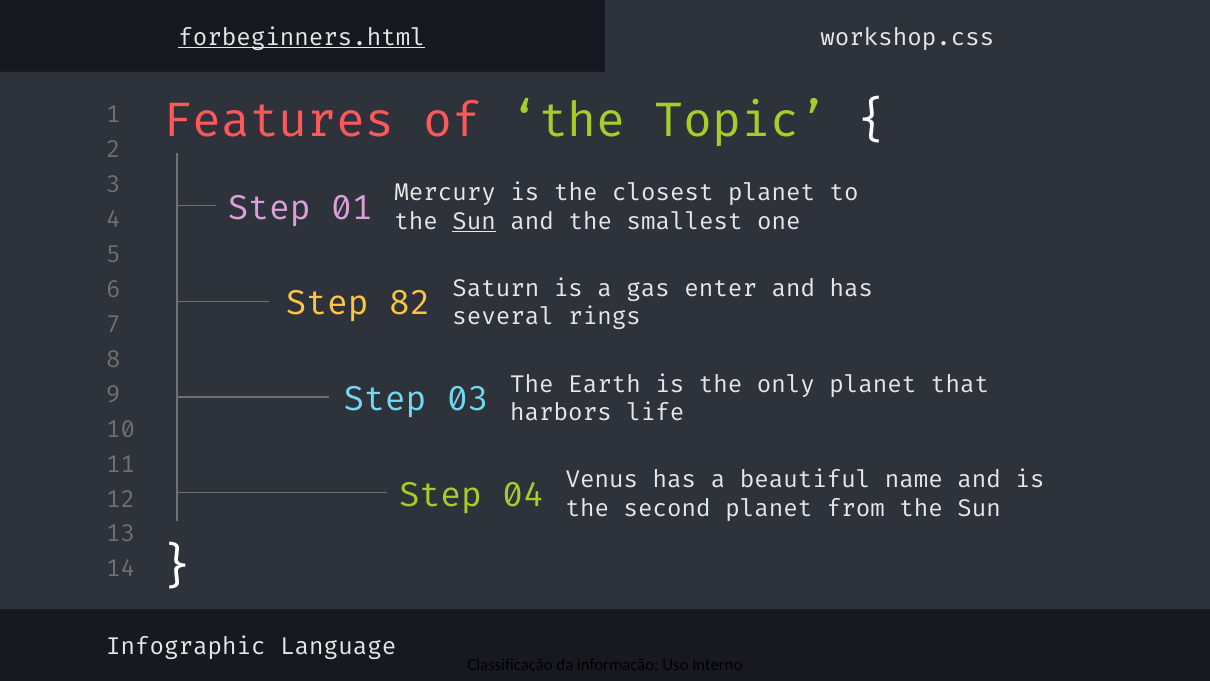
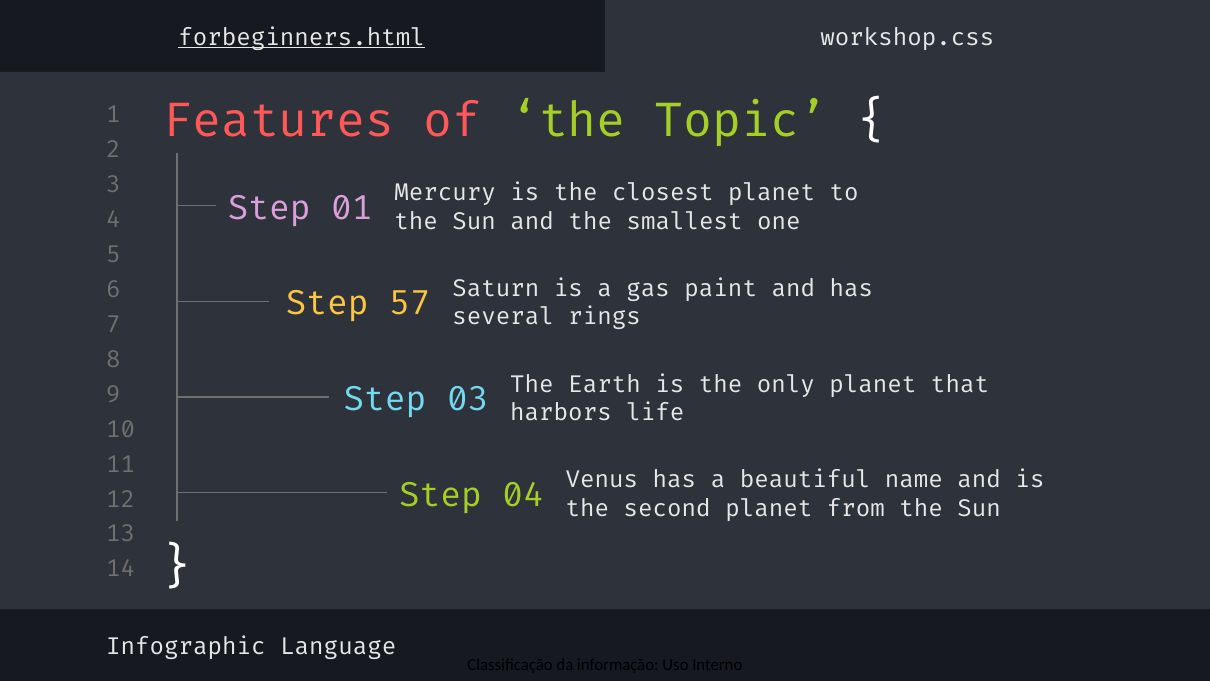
Sun underline: present -> none (474, 221)
82: 82 -> 57 (410, 304)
enter: enter -> paint (721, 289)
